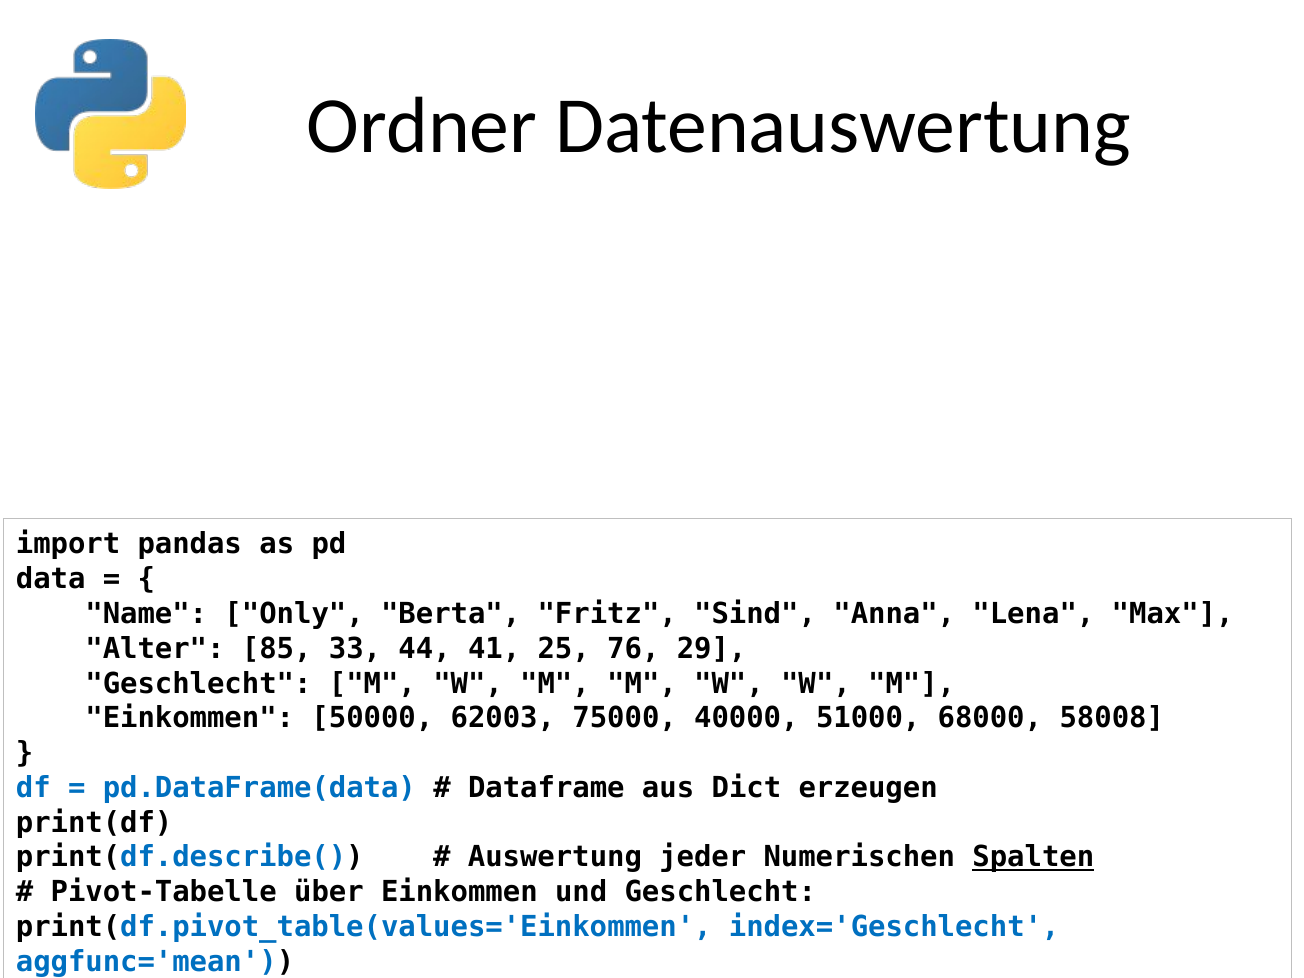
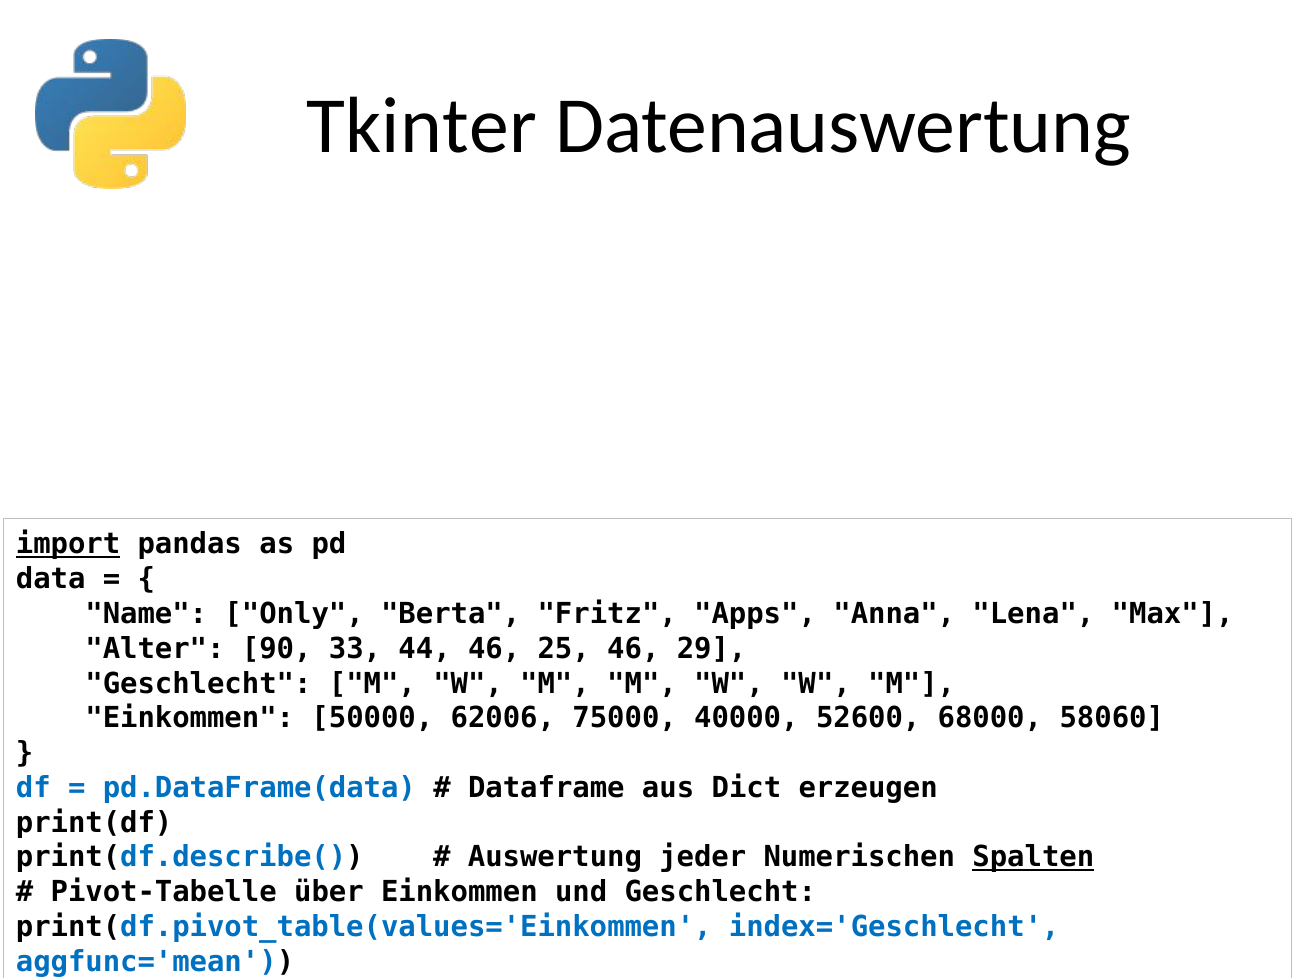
Ordner: Ordner -> Tkinter (422, 126)
import underline: none -> present (68, 544)
Sind: Sind -> Apps (755, 614)
85: 85 -> 90 (277, 649)
44 41: 41 -> 46 (494, 649)
25 76: 76 -> 46 (633, 649)
62003: 62003 -> 62006 (503, 718)
51000: 51000 -> 52600 (868, 718)
58008: 58008 -> 58060 (1112, 718)
